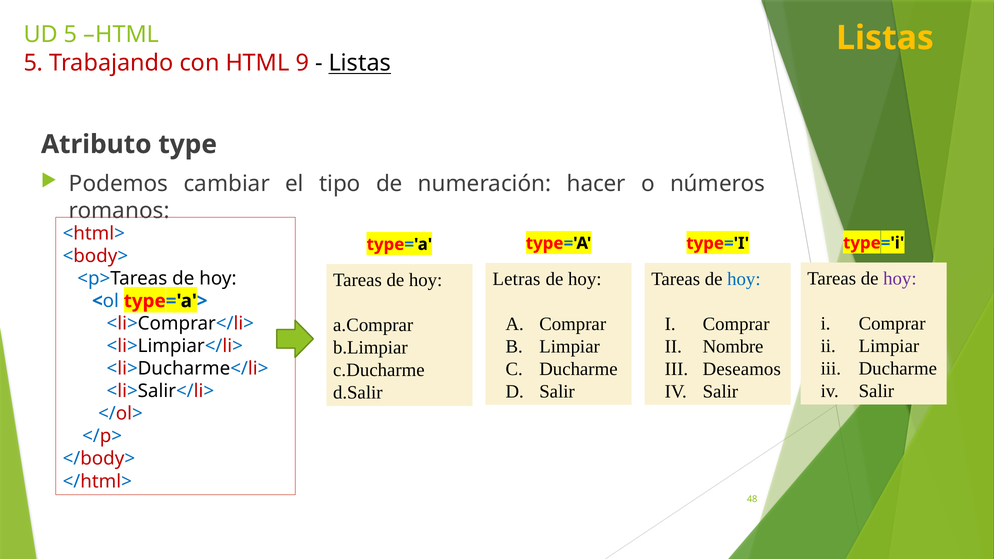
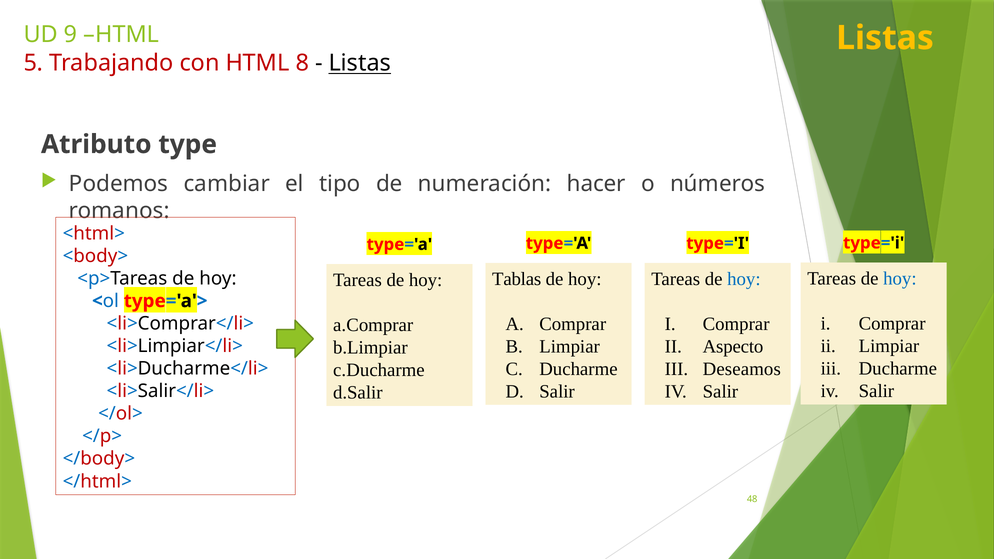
UD 5: 5 -> 9 (71, 35)
9: 9 -> 8 (302, 63)
hoy colour: purple -> blue (900, 279)
Letras: Letras -> Tablas (517, 279)
Nombre: Nombre -> Aspecto (733, 347)
